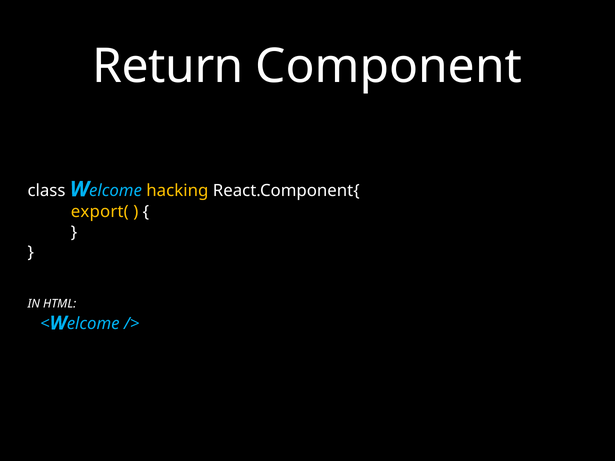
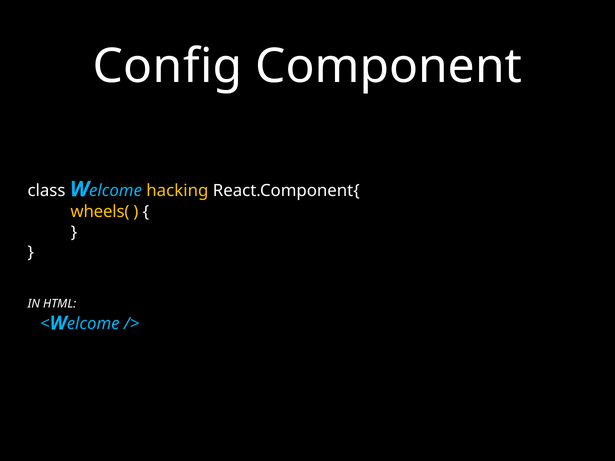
Return: Return -> Config (168, 66)
export(: export( -> wheels( (100, 212)
